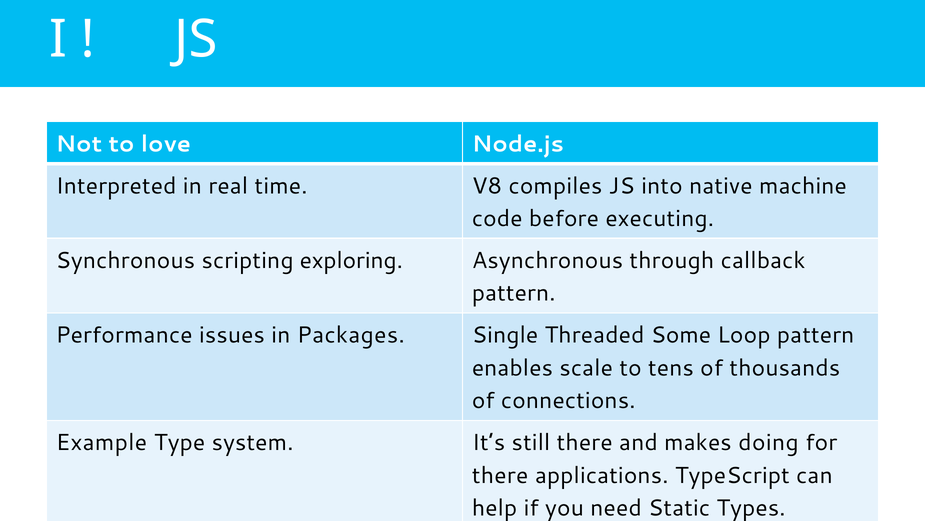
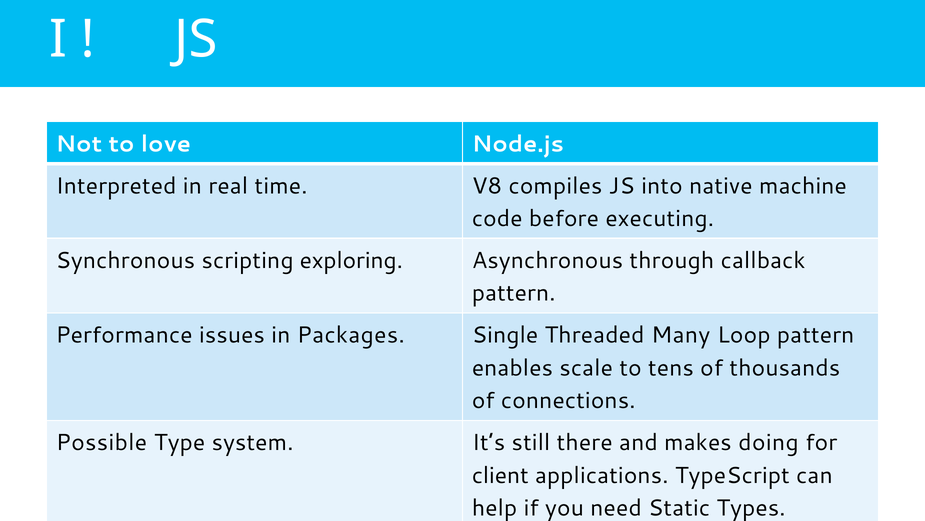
Some: Some -> Many (681, 335)
Example: Example -> Possible (101, 442)
there: there -> client (500, 475)
